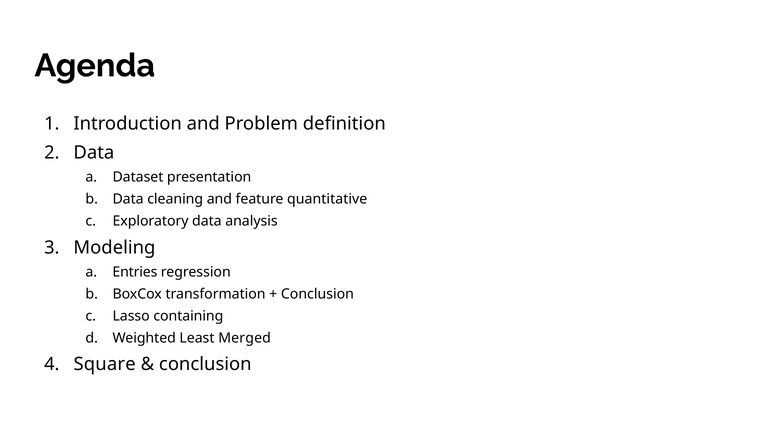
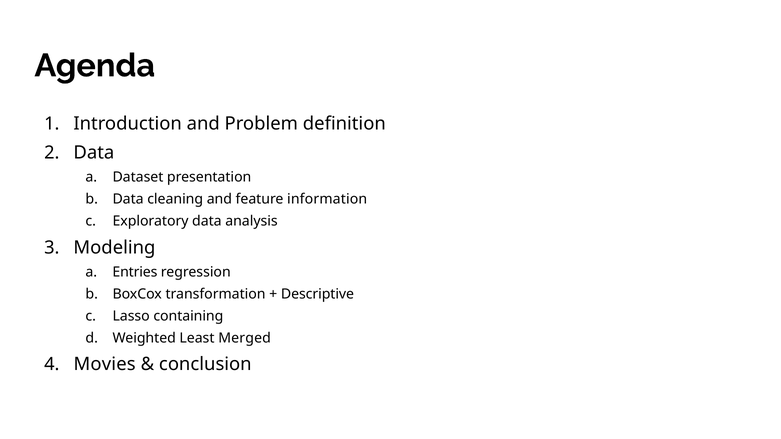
quantitative: quantitative -> information (327, 199)
Conclusion: Conclusion -> Descriptive (317, 294)
Square: Square -> Movies (105, 365)
